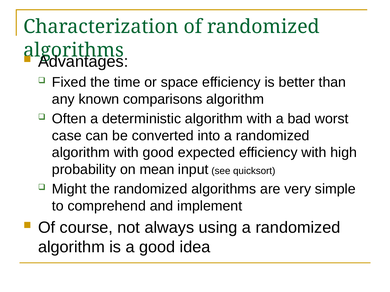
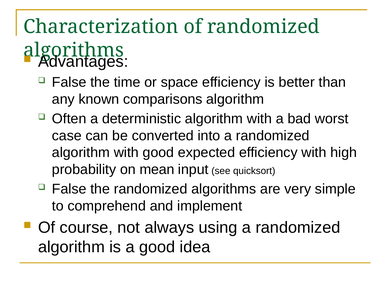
Fixed: Fixed -> False (69, 82)
Might: Might -> False (69, 189)
